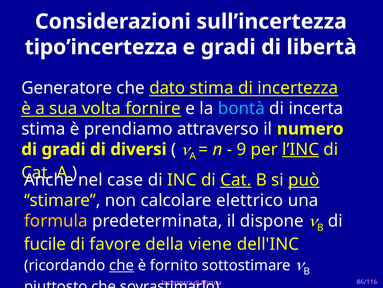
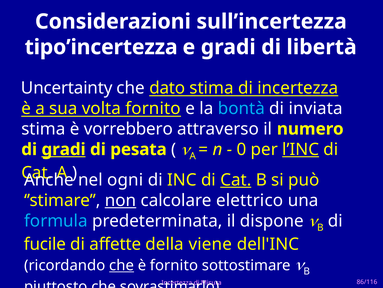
Generatore: Generatore -> Uncertainty (67, 88)
volta fornire: fornire -> fornito (153, 108)
incerta: incerta -> inviata (316, 108)
prendiamo: prendiamo -> vorrebbero (128, 129)
gradi underline: none -> present (64, 149)
diversi: diversi -> pesata (139, 149)
9: 9 -> 0 (241, 149)
case: case -> ogni (125, 180)
può underline: present -> none (304, 180)
non underline: none -> present (120, 200)
formula colour: yellow -> light blue (56, 220)
favore: favore -> affette (115, 244)
